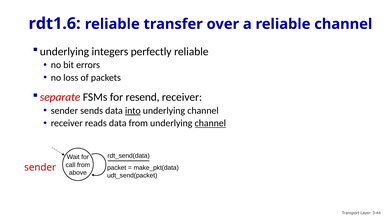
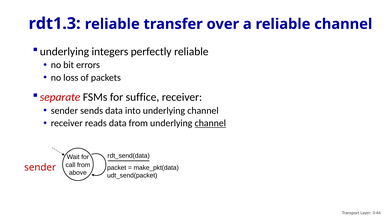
rdt1.6: rdt1.6 -> rdt1.3 (55, 24)
resend: resend -> suffice (142, 97)
into underline: present -> none (133, 111)
